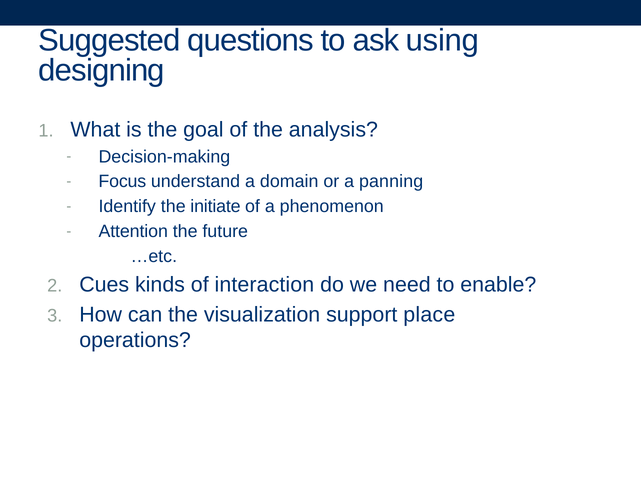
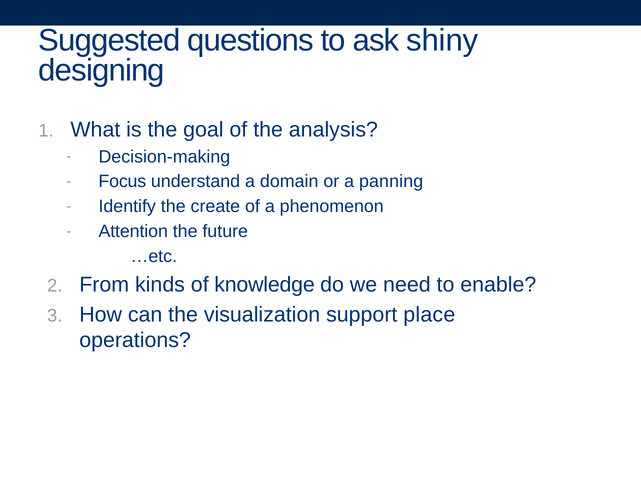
using: using -> shiny (442, 40)
initiate: initiate -> create (215, 206)
Cues: Cues -> From (104, 284)
interaction: interaction -> knowledge (265, 284)
